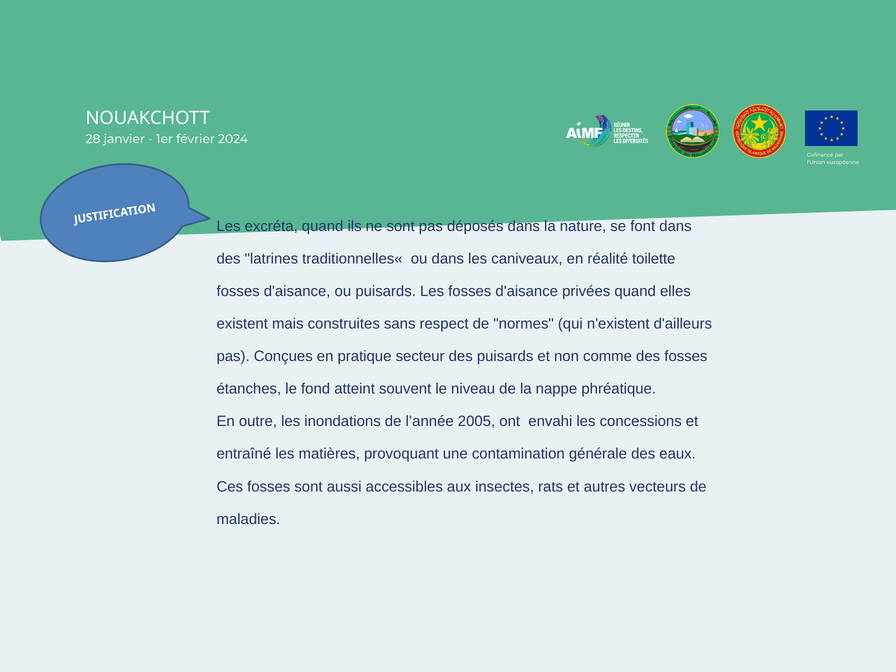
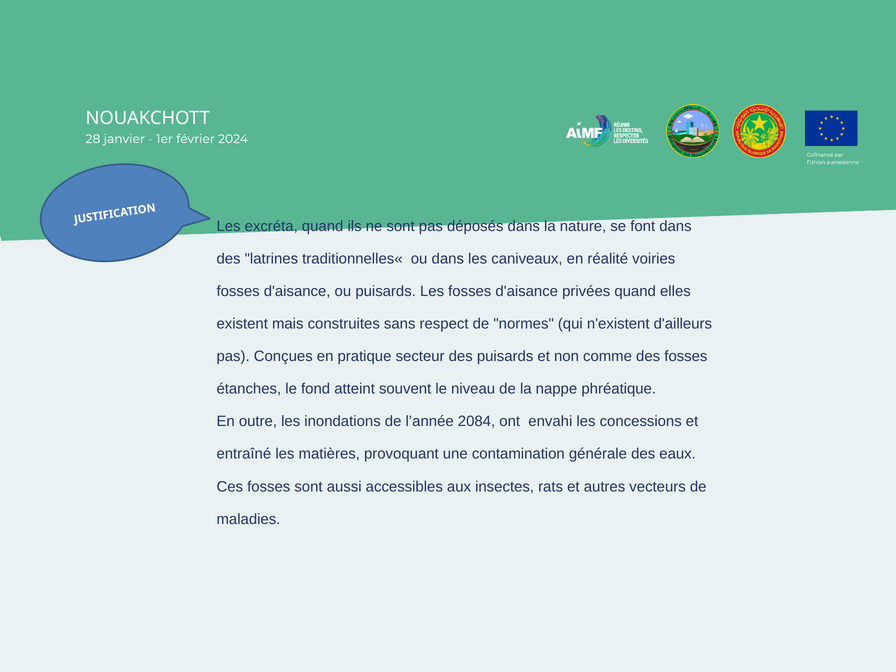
toilette: toilette -> voiries (654, 259)
2005: 2005 -> 2084 (477, 422)
